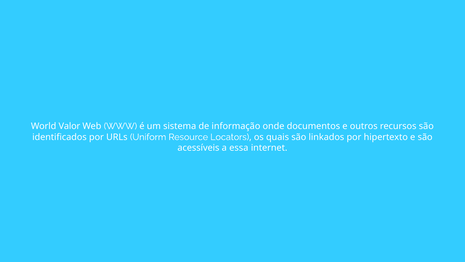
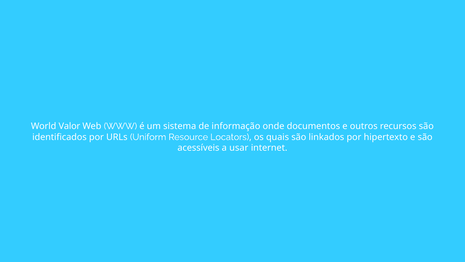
essa: essa -> usar (239, 148)
